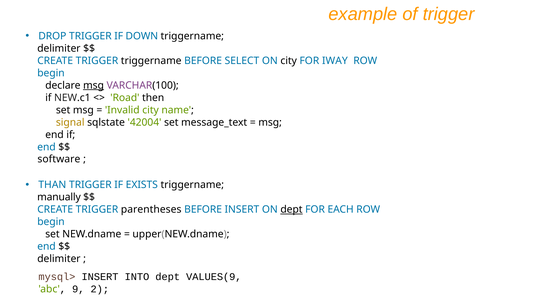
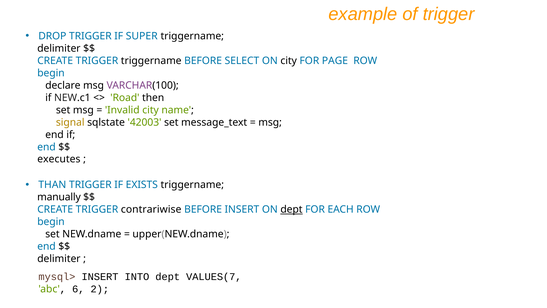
DOWN: DOWN -> SUPER (142, 36)
IWAY: IWAY -> PAGE (335, 61)
msg underline: present -> none (94, 85)
42004: 42004 -> 42003 (144, 122)
software: software -> executes (59, 159)
parentheses: parentheses -> contrariwise (151, 209)
VALUES(9: VALUES(9 -> VALUES(7 (214, 277)
9: 9 -> 6 (78, 289)
